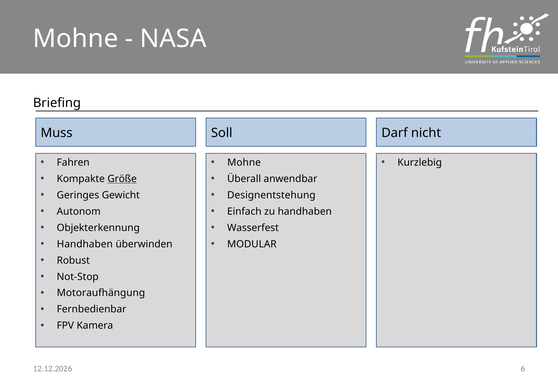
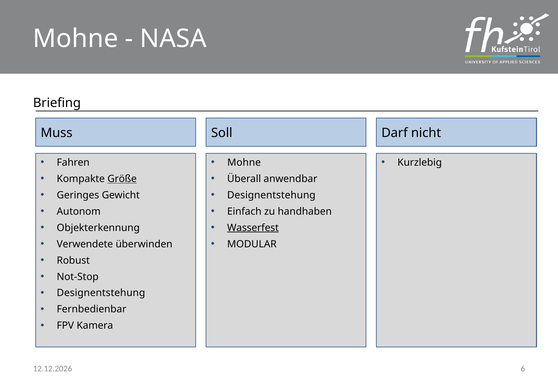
Wasserfest underline: none -> present (253, 228)
Handhaben: Handhaben -> Verwendete (85, 244)
Motoraufhängung: Motoraufhängung -> Designentstehung (101, 293)
